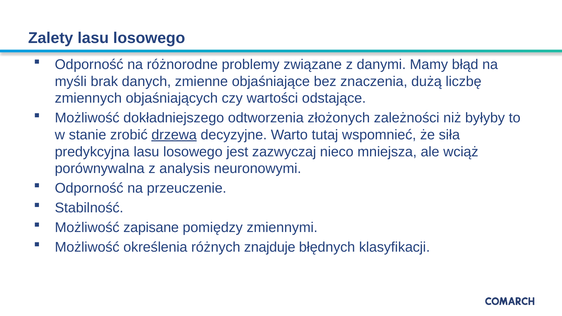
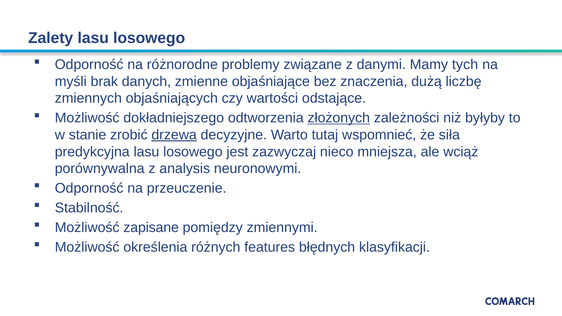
błąd: błąd -> tych (465, 65)
złożonych underline: none -> present (339, 118)
znajduje: znajduje -> features (270, 247)
